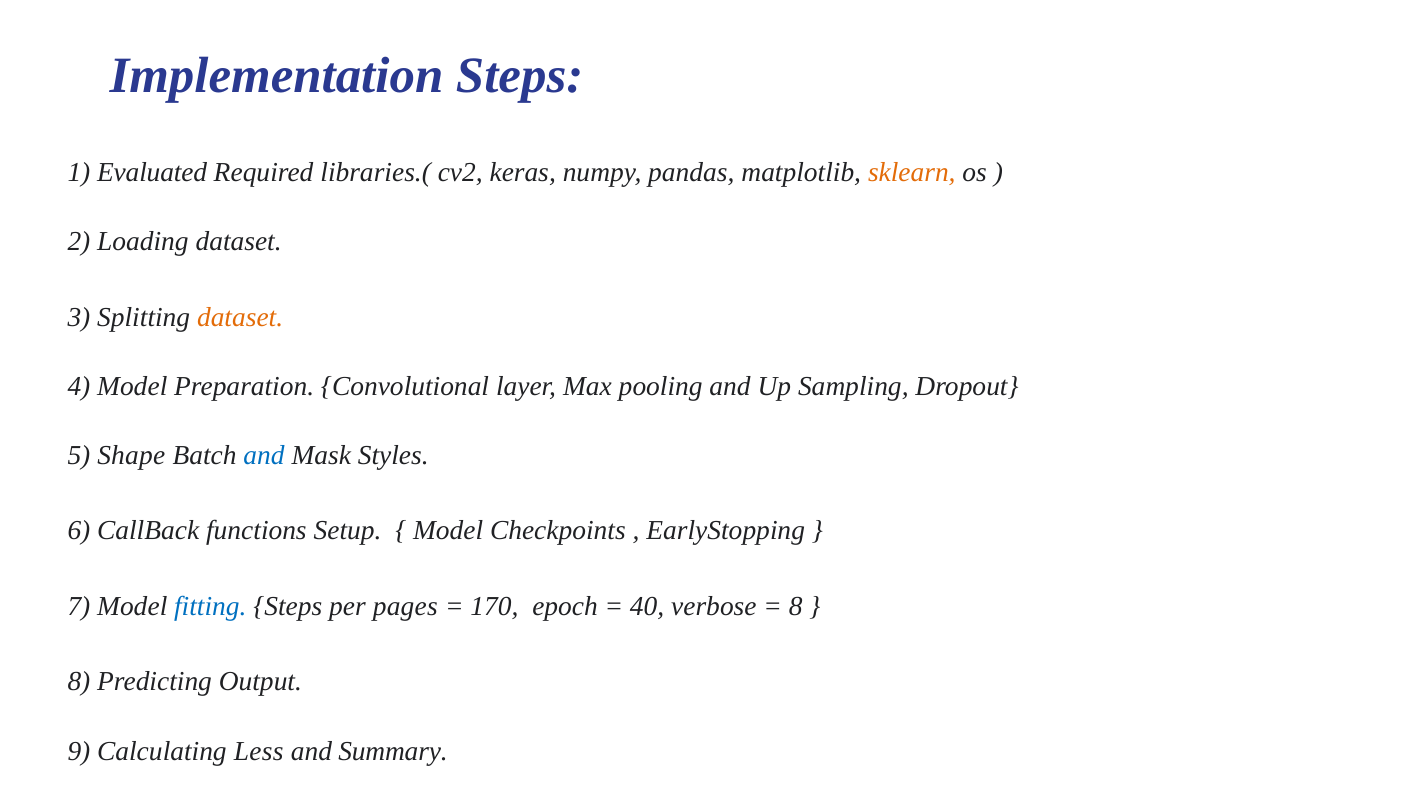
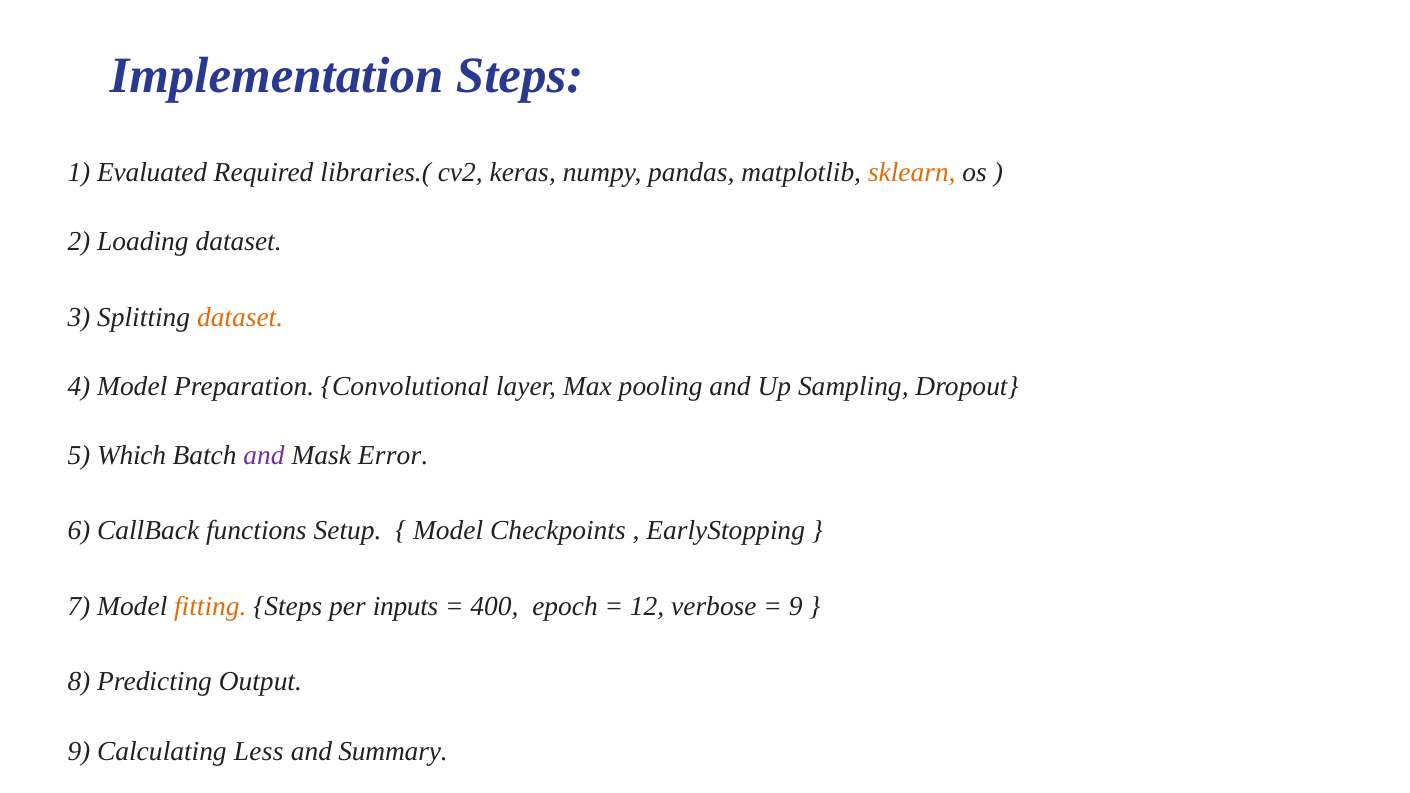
Shape: Shape -> Which (132, 455)
and colour: blue -> purple (264, 455)
Styles: Styles -> Error (393, 455)
fitting colour: blue -> orange (210, 606)
pages: pages -> inputs (406, 606)
170: 170 -> 400 (494, 606)
40: 40 -> 12 (647, 606)
8: 8 -> 9 (796, 606)
